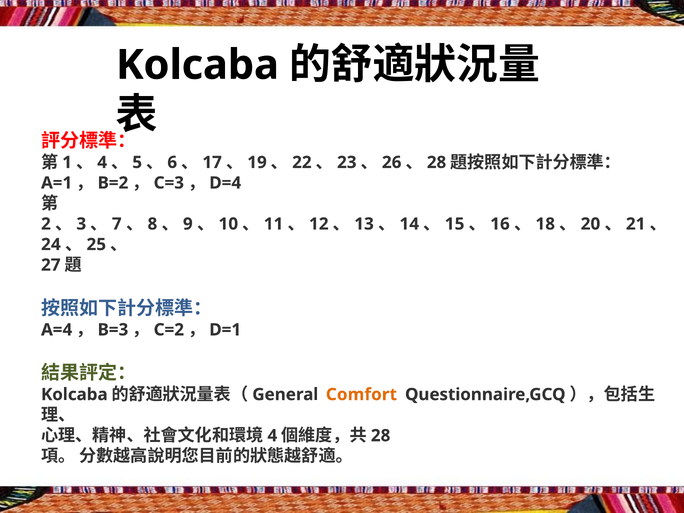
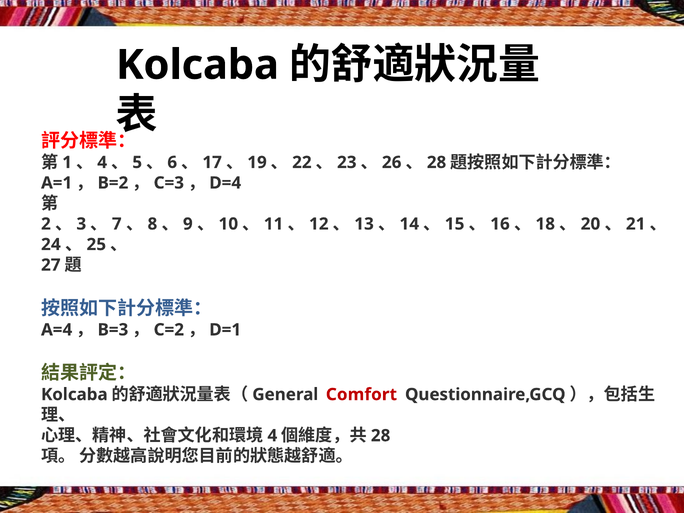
Comfort colour: orange -> red (361, 395)
